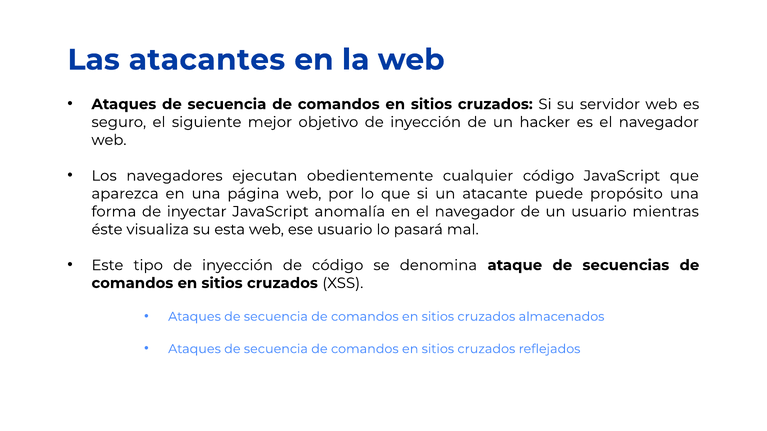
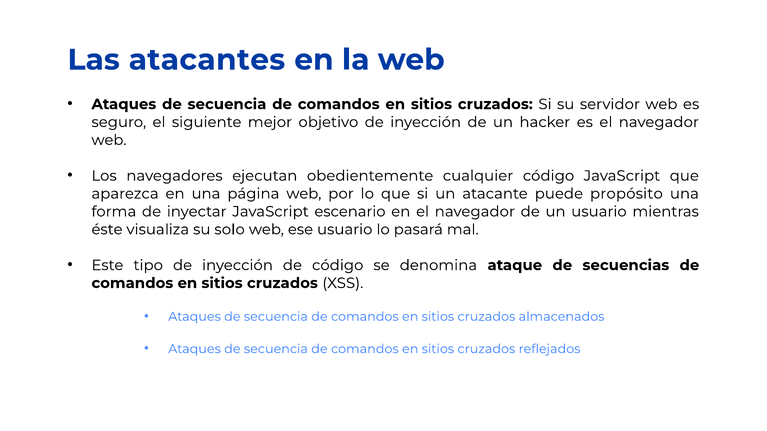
anomalía: anomalía -> escenario (350, 212)
esta: esta -> solo (230, 230)
